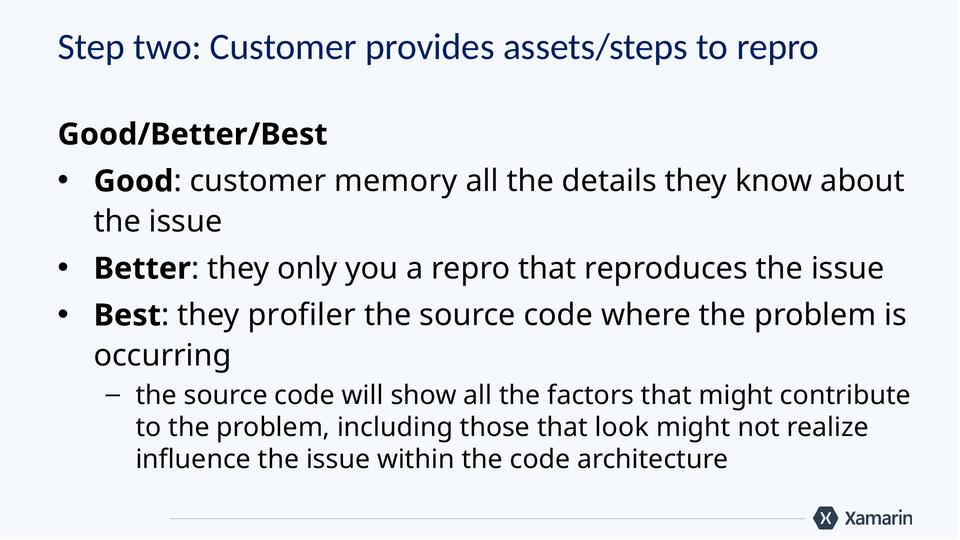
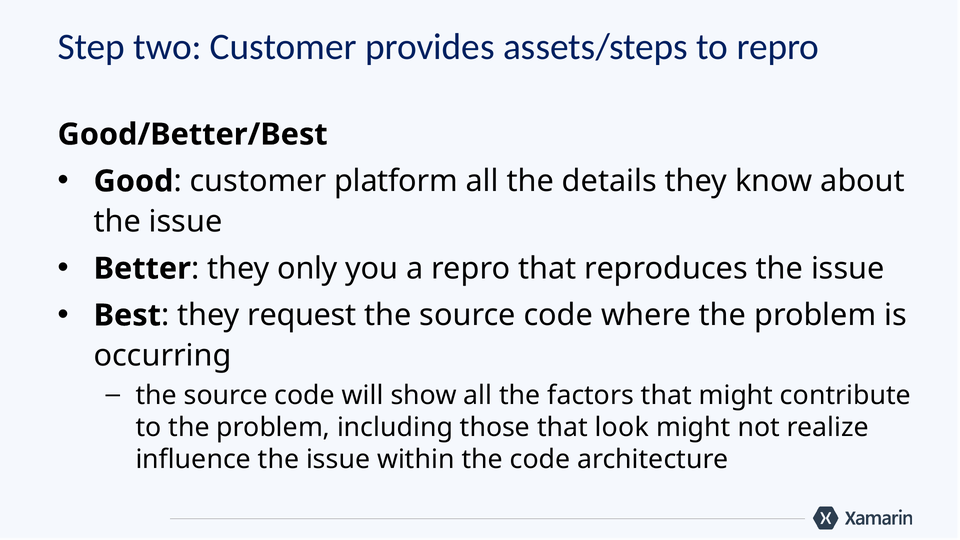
memory: memory -> platform (396, 181)
profiler: profiler -> request (302, 315)
